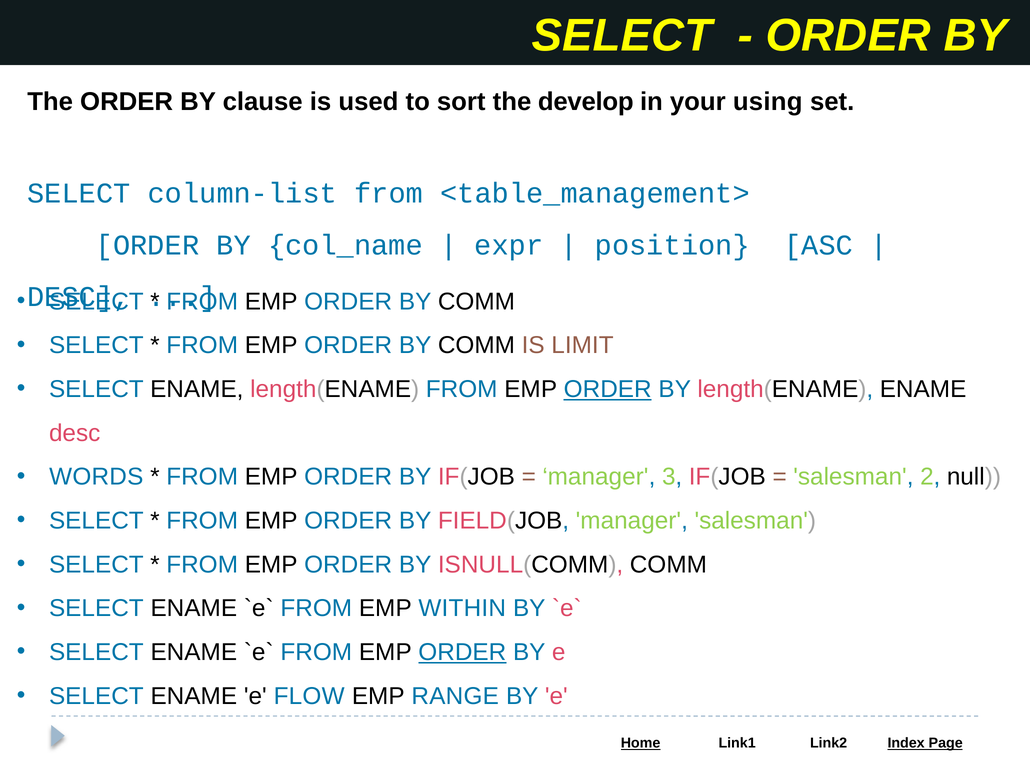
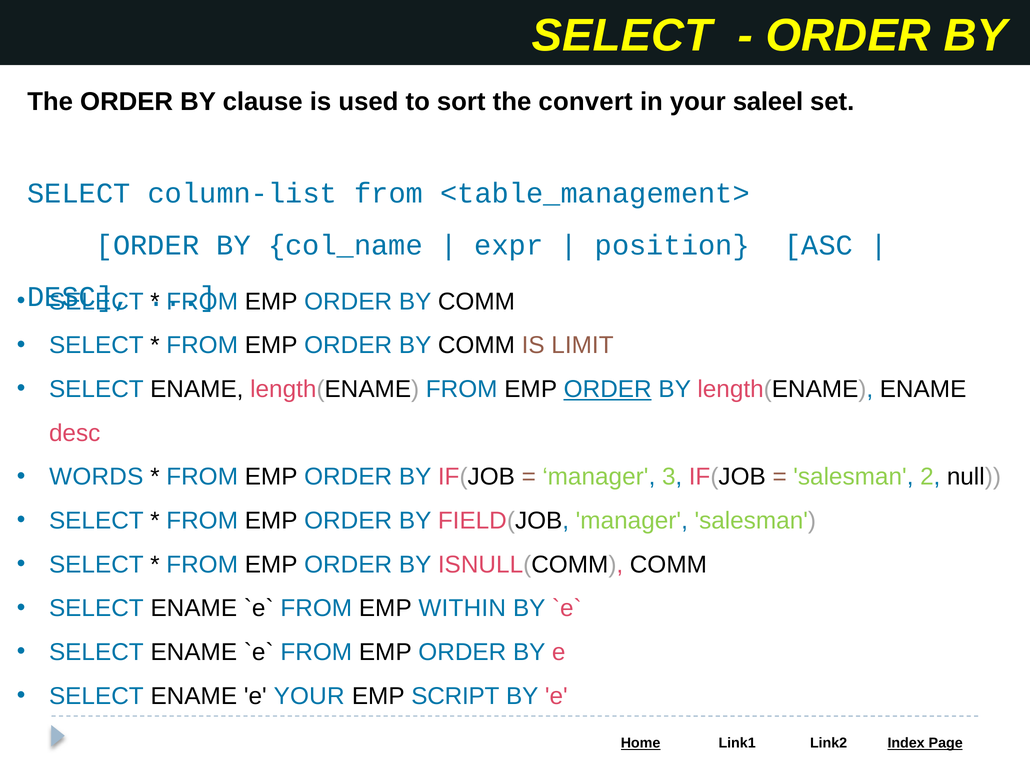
develop: develop -> convert (586, 101)
using: using -> saleel (768, 101)
ORDER underline: present -> none (462, 652)
e FLOW: FLOW -> YOUR (309, 696)
RANGE: RANGE -> SCRIPT (455, 696)
